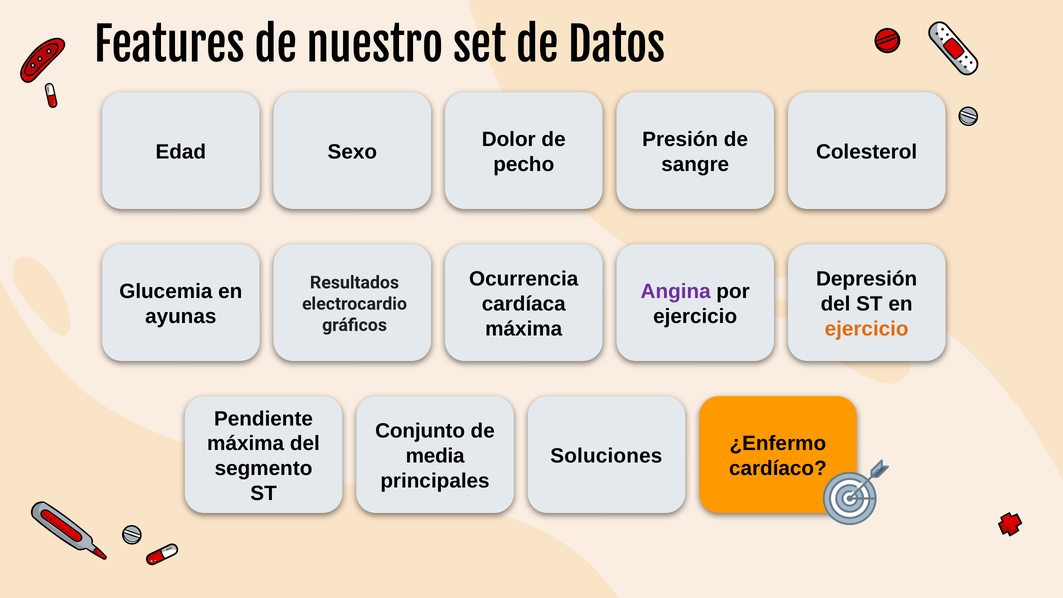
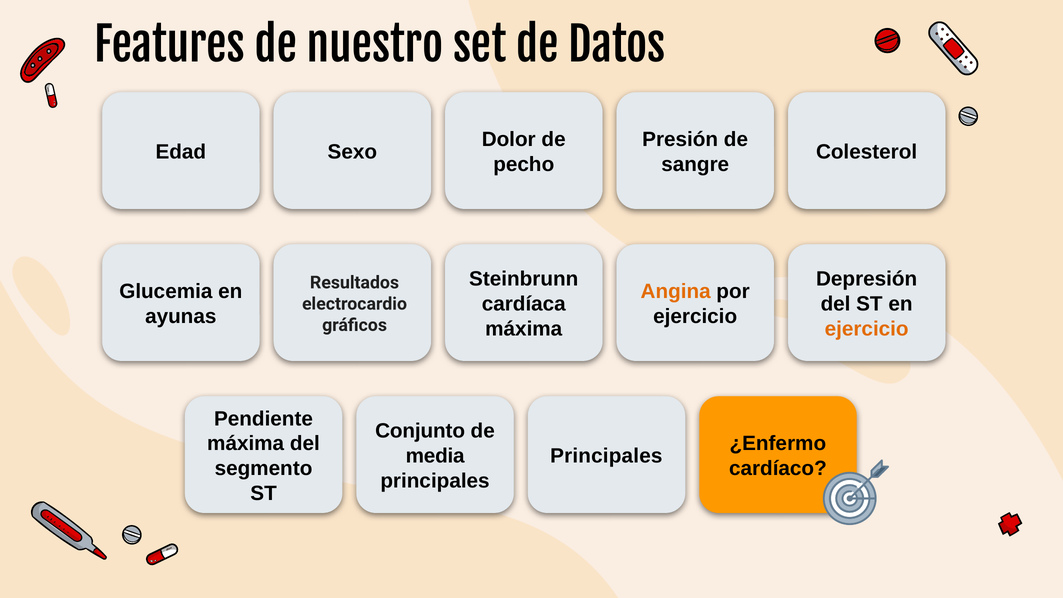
Ocurrencia: Ocurrencia -> Steinbrunn (524, 279)
Angina colour: purple -> orange (676, 292)
Soluciones: Soluciones -> Principales (606, 456)
